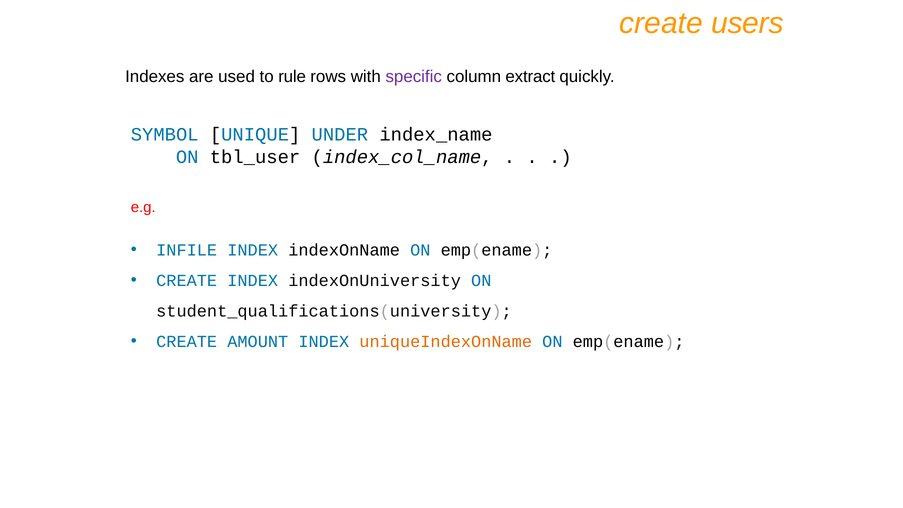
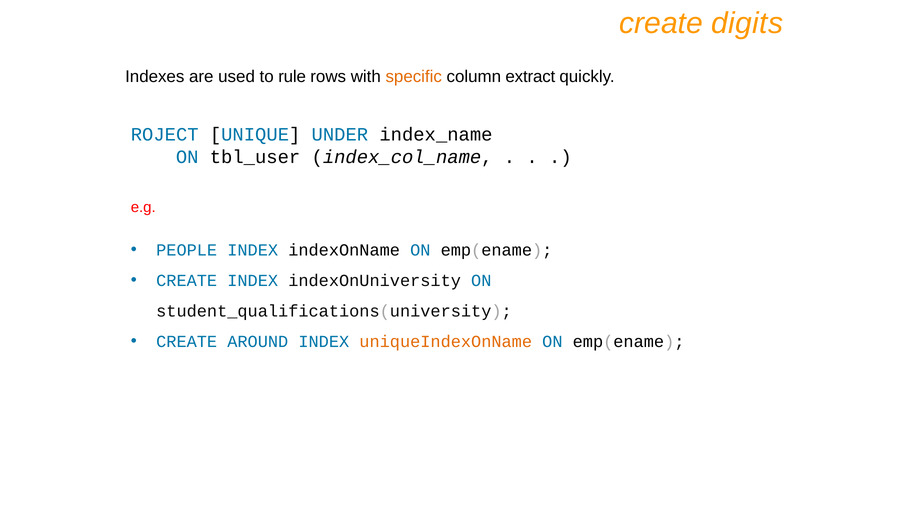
users: users -> digits (747, 24)
specific colour: purple -> orange (414, 77)
SYMBOL: SYMBOL -> ROJECT (165, 134)
INFILE: INFILE -> PEOPLE (187, 250)
AMOUNT: AMOUNT -> AROUND (258, 341)
